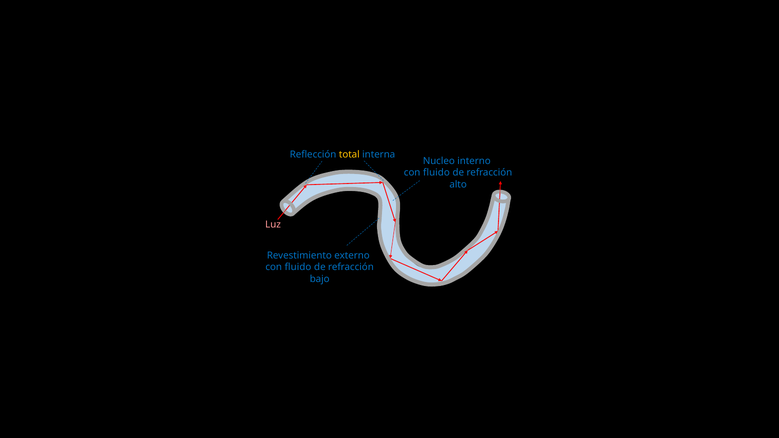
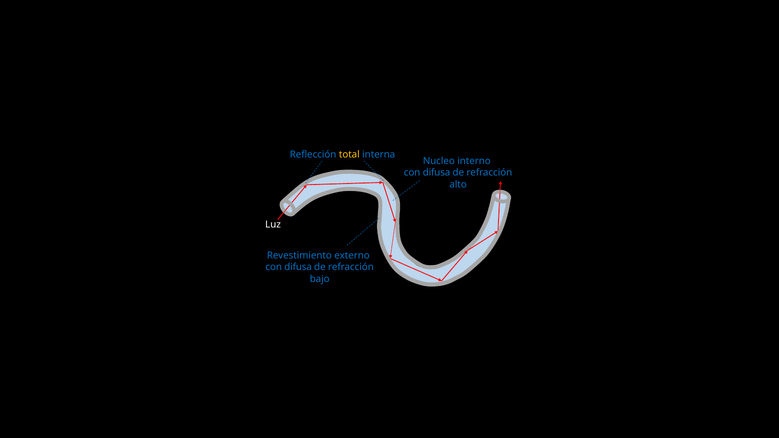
fluido: fluido -> difusa (437, 173)
Luz colour: pink -> white (273, 225)
fluido: fluido -> difusa (298, 267)
